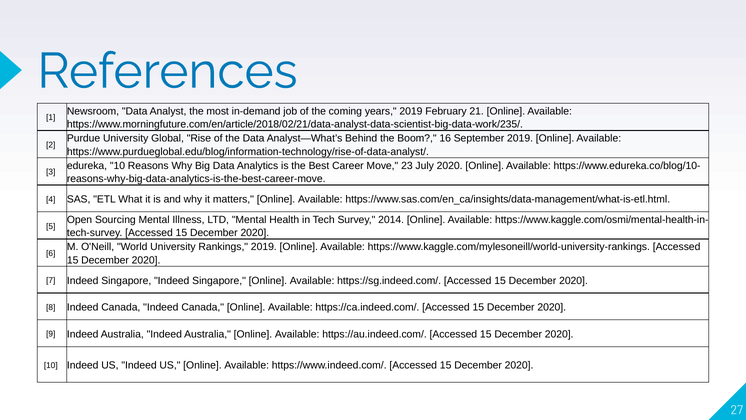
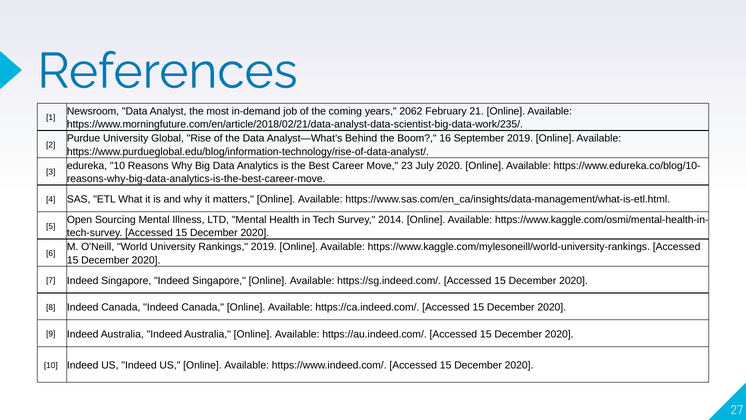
years 2019: 2019 -> 2062 (411, 111)
